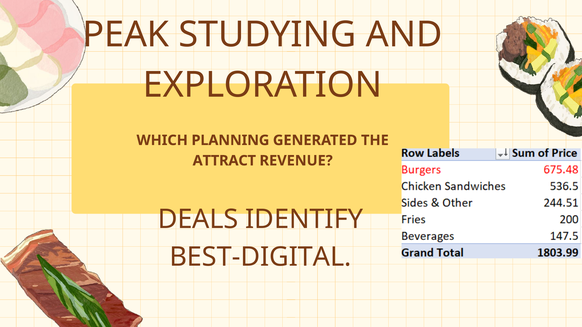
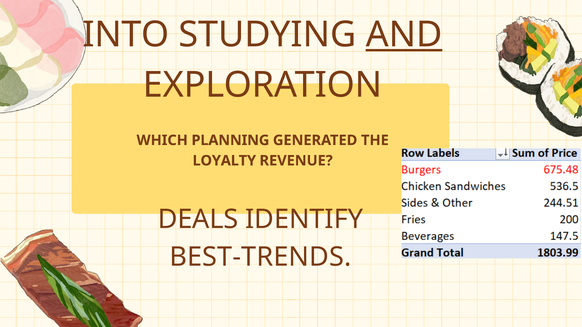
PEAK: PEAK -> INTO (126, 35)
AND underline: none -> present (404, 35)
ATTRACT: ATTRACT -> LOYALTY (224, 161)
BEST-DIGITAL: BEST-DIGITAL -> BEST-TRENDS (260, 257)
